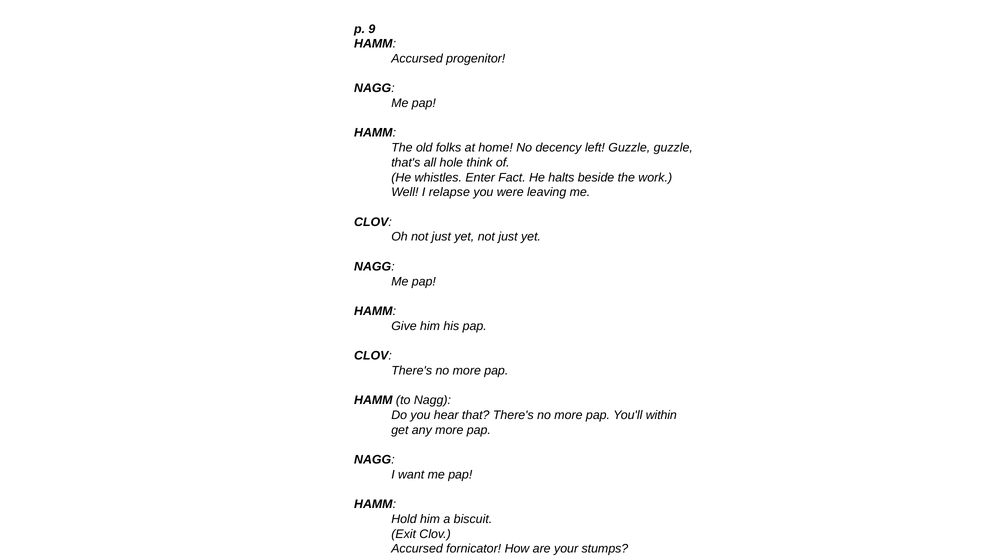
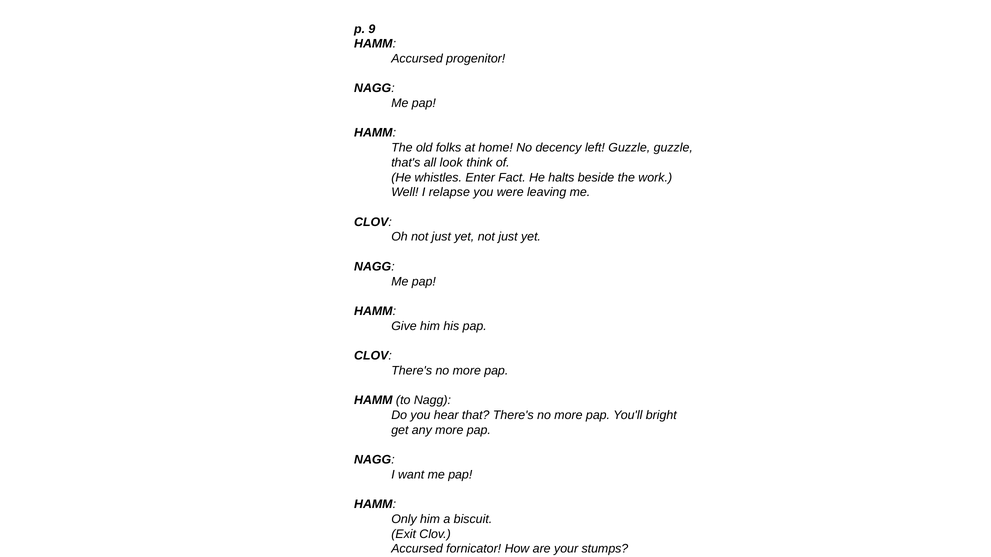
hole: hole -> look (451, 163)
within: within -> bright (661, 415)
Hold: Hold -> Only (404, 519)
